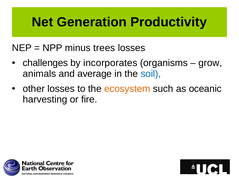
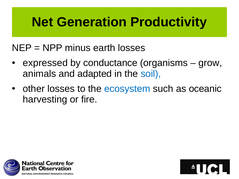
trees: trees -> earth (104, 48)
challenges: challenges -> expressed (45, 63)
incorporates: incorporates -> conductance (110, 63)
average: average -> adapted (95, 74)
ecosystem colour: orange -> blue (127, 89)
